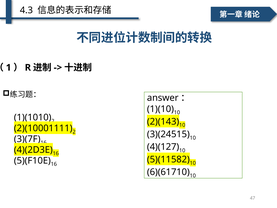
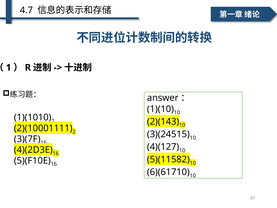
4.3: 4.3 -> 4.7 (26, 10)
